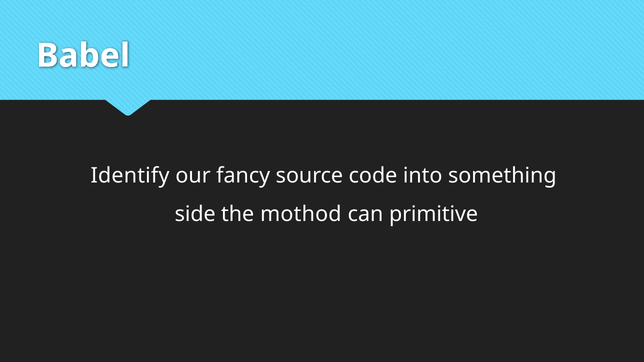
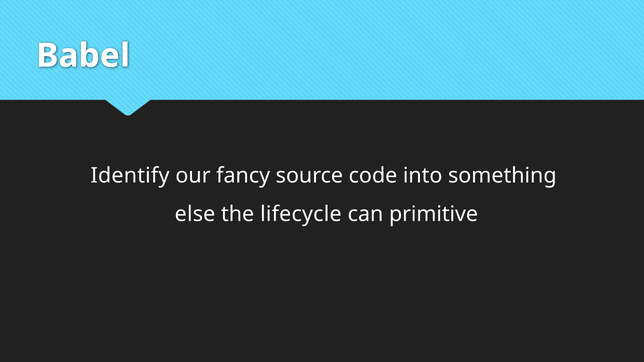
side: side -> else (195, 214)
mothod: mothod -> lifecycle (301, 214)
